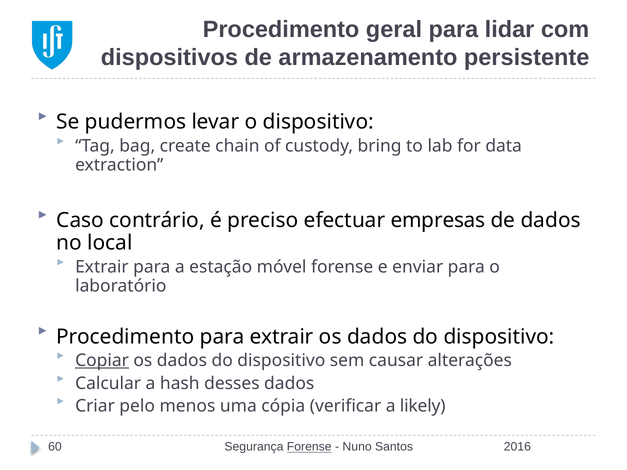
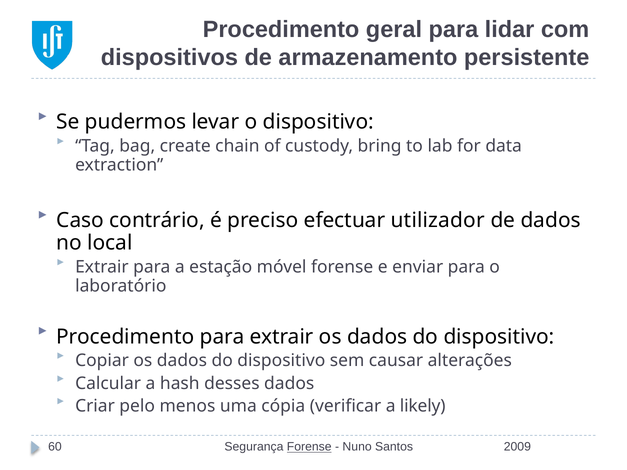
empresas: empresas -> utilizador (438, 221)
Copiar underline: present -> none (102, 361)
2016: 2016 -> 2009 (517, 447)
